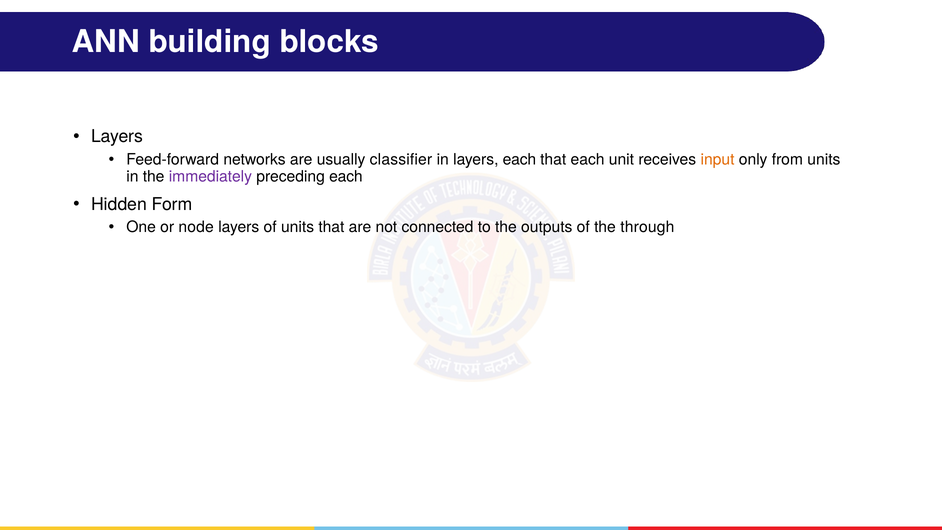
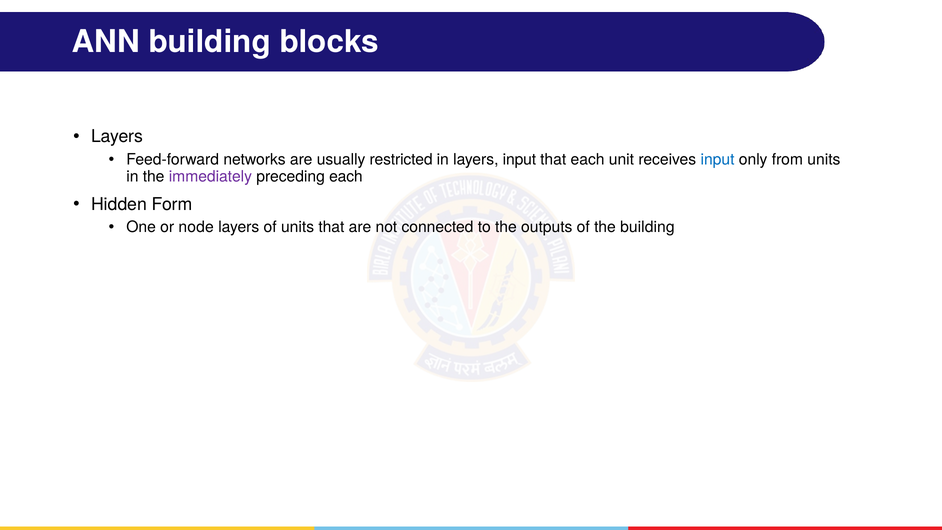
classifier: classifier -> restricted (401, 160)
layers each: each -> input (519, 160)
input colour: orange -> blue (718, 160)
the through: through -> building (647, 227)
